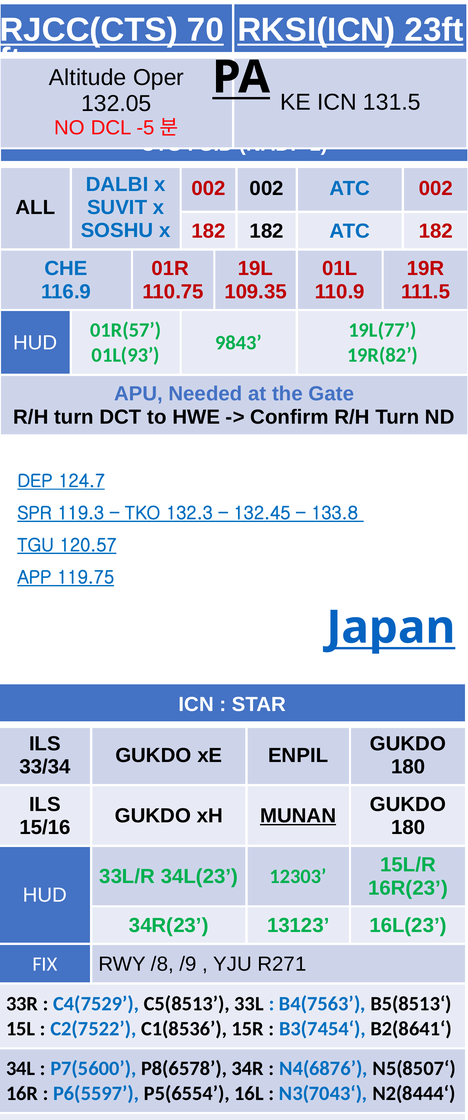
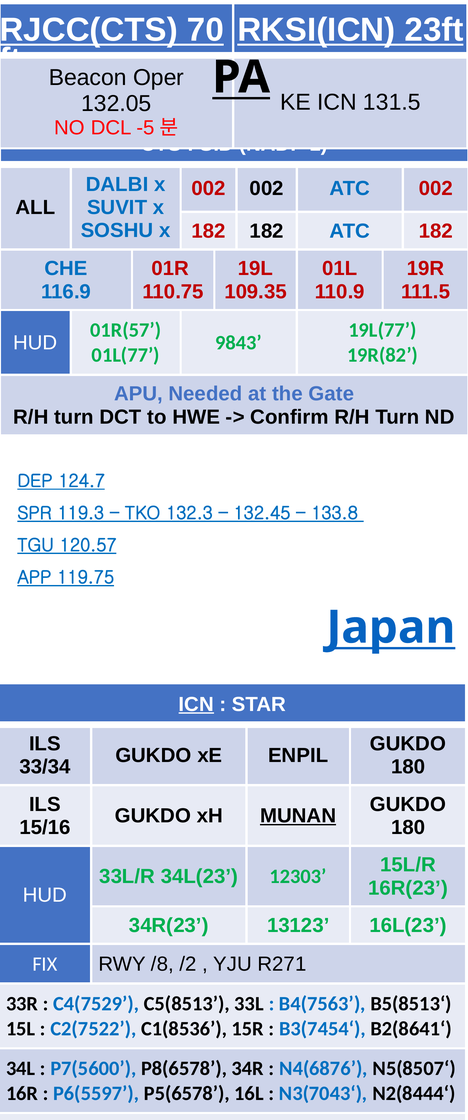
Altitude: Altitude -> Beacon (88, 78)
01L(93: 01L(93 -> 01L(77 (126, 355)
ICN underline: none -> present (196, 704)
/9: /9 -> /2 (188, 964)
P5(6554: P5(6554 -> P5(6578 (187, 1093)
